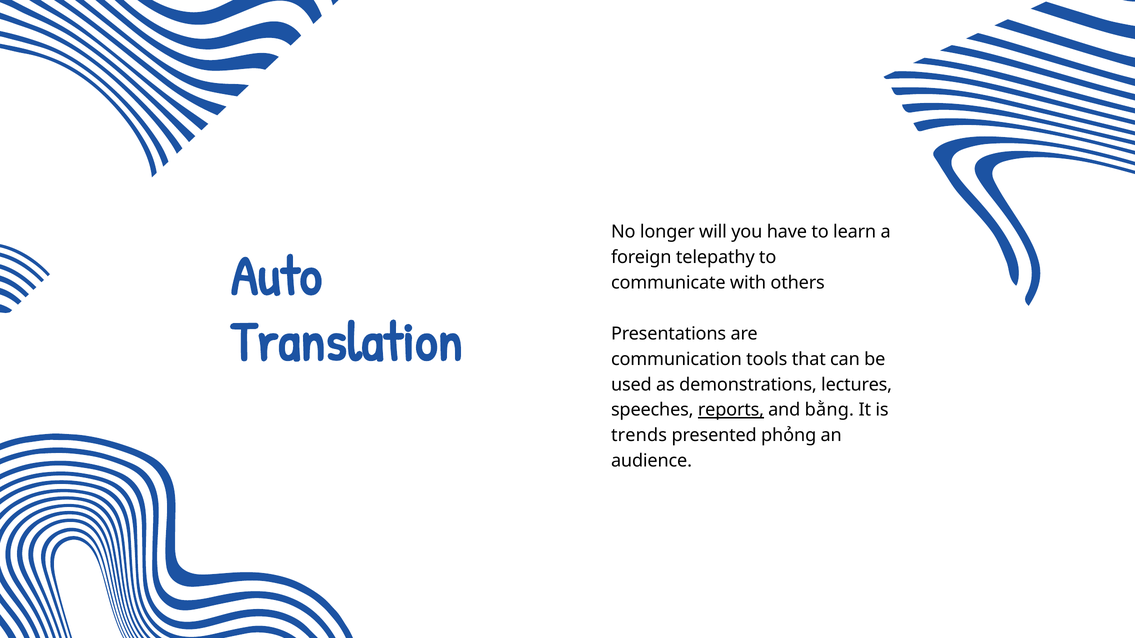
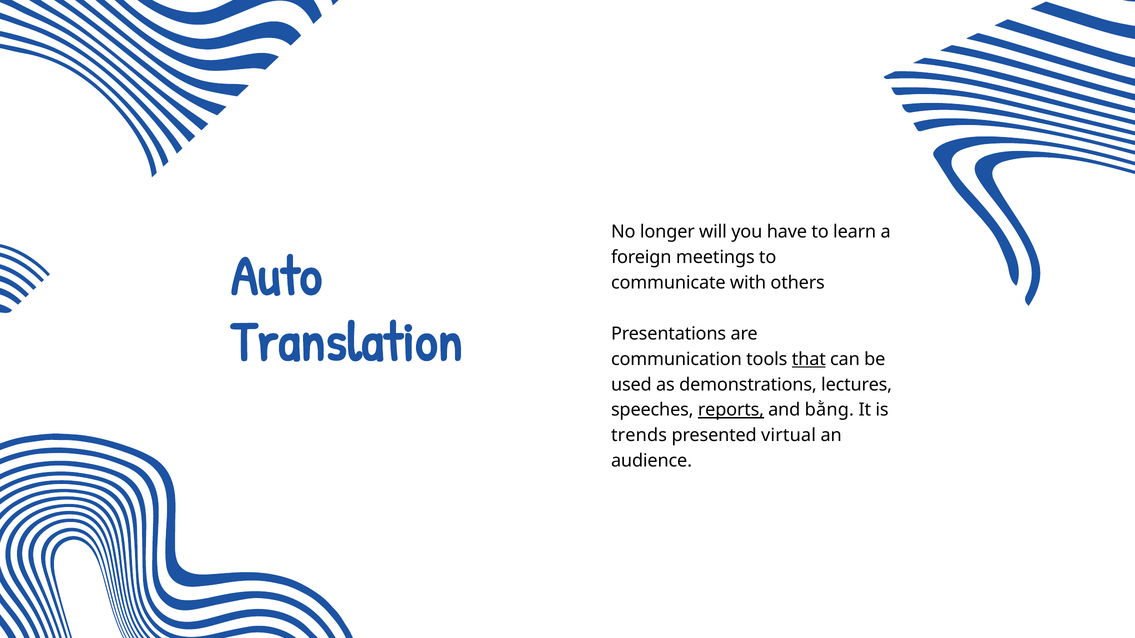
telepathy: telepathy -> meetings (715, 258)
that underline: none -> present (809, 359)
phỏng: phỏng -> virtual (789, 436)
